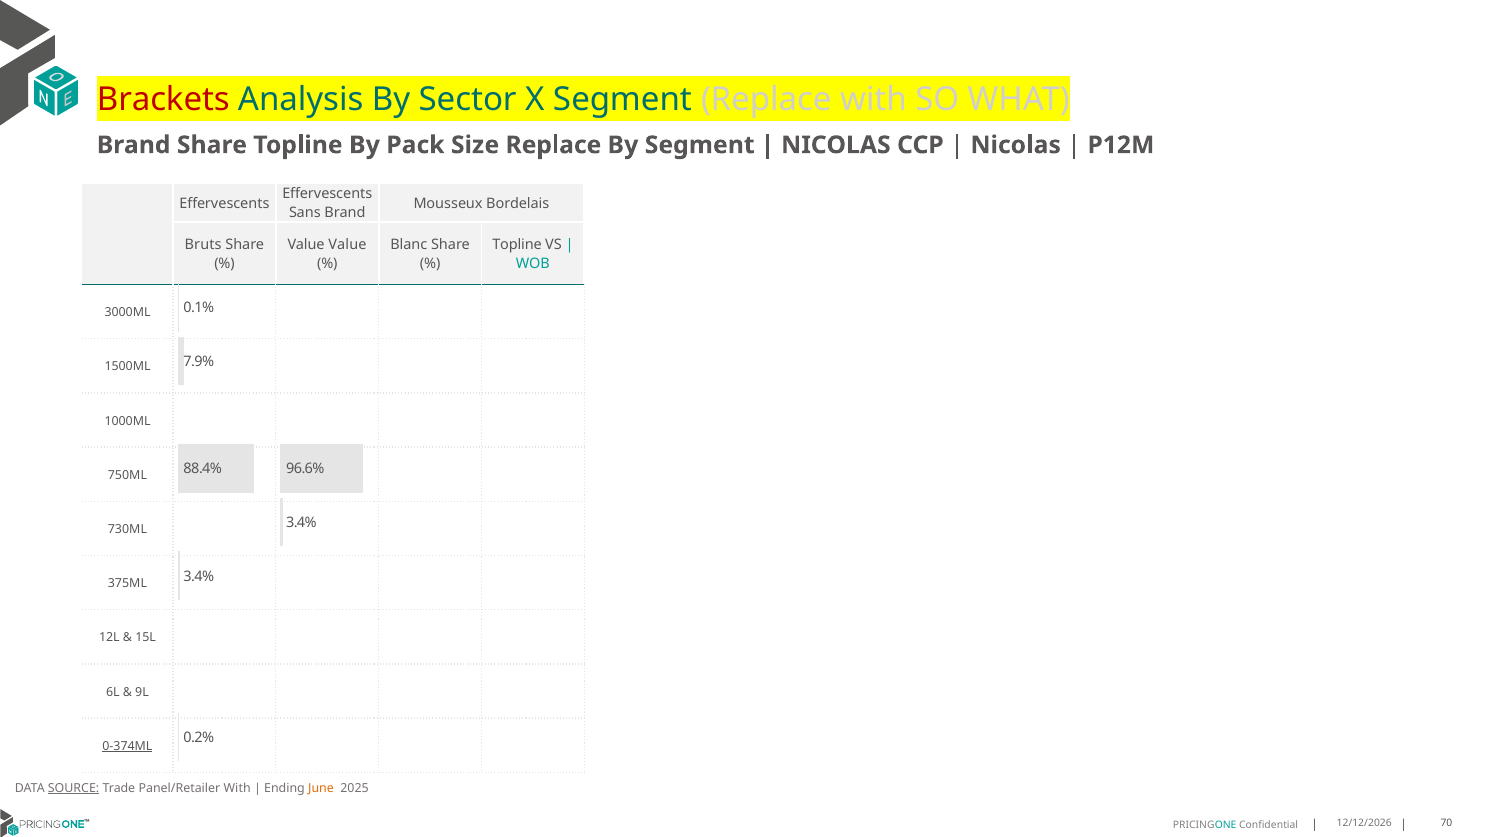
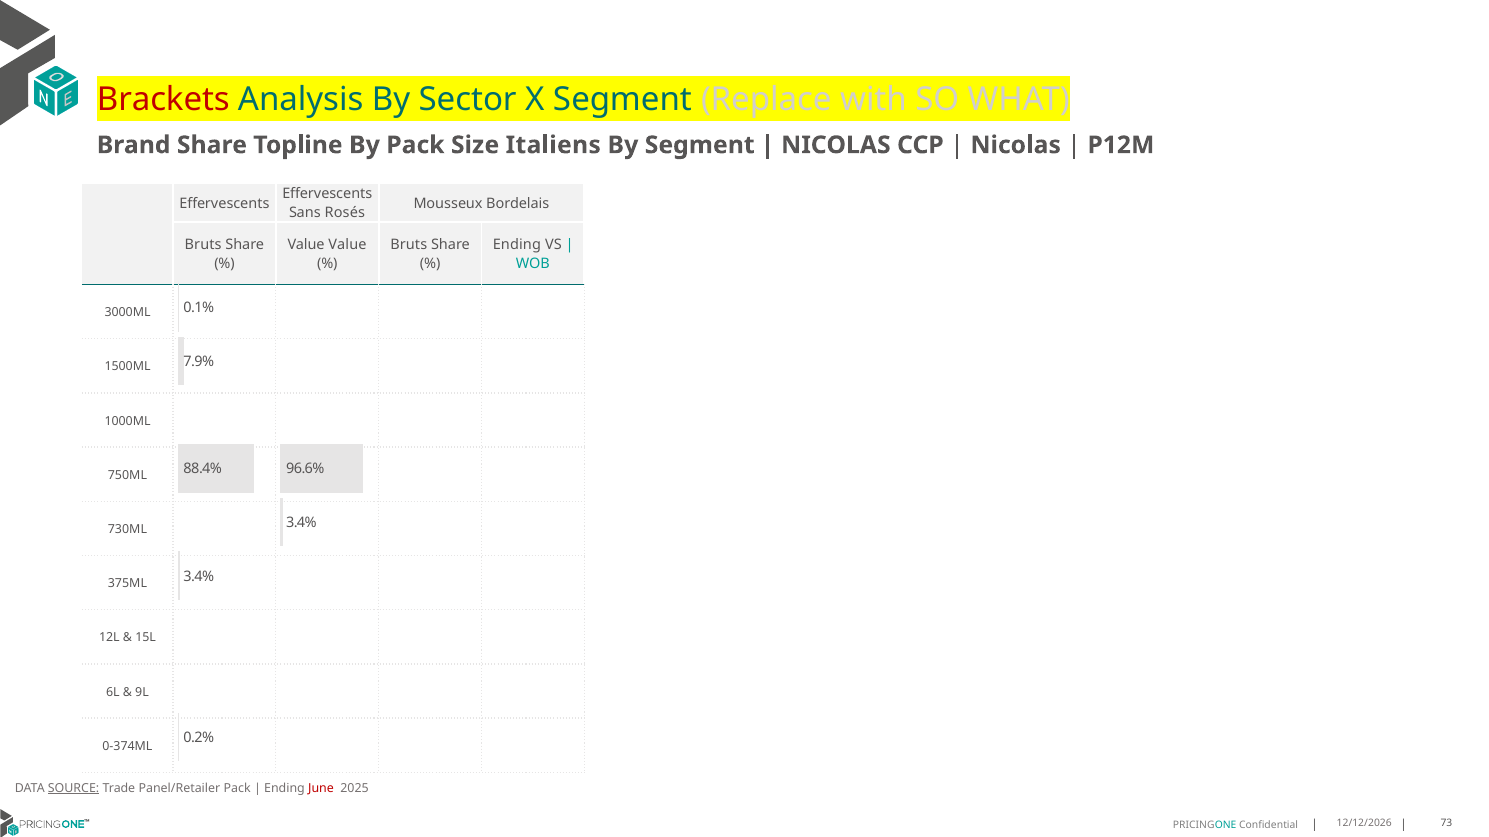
Size Replace: Replace -> Italiens (553, 145)
Sans Brand: Brand -> Rosés (345, 213)
Blanc: Blanc -> Bruts (409, 244)
Topline: Topline -> Ending (517, 244)
0-374ML underline: present -> none (127, 747)
Panel/Retailer With: With -> Pack (237, 789)
June colour: orange -> red (321, 789)
70: 70 -> 73 (1446, 824)
